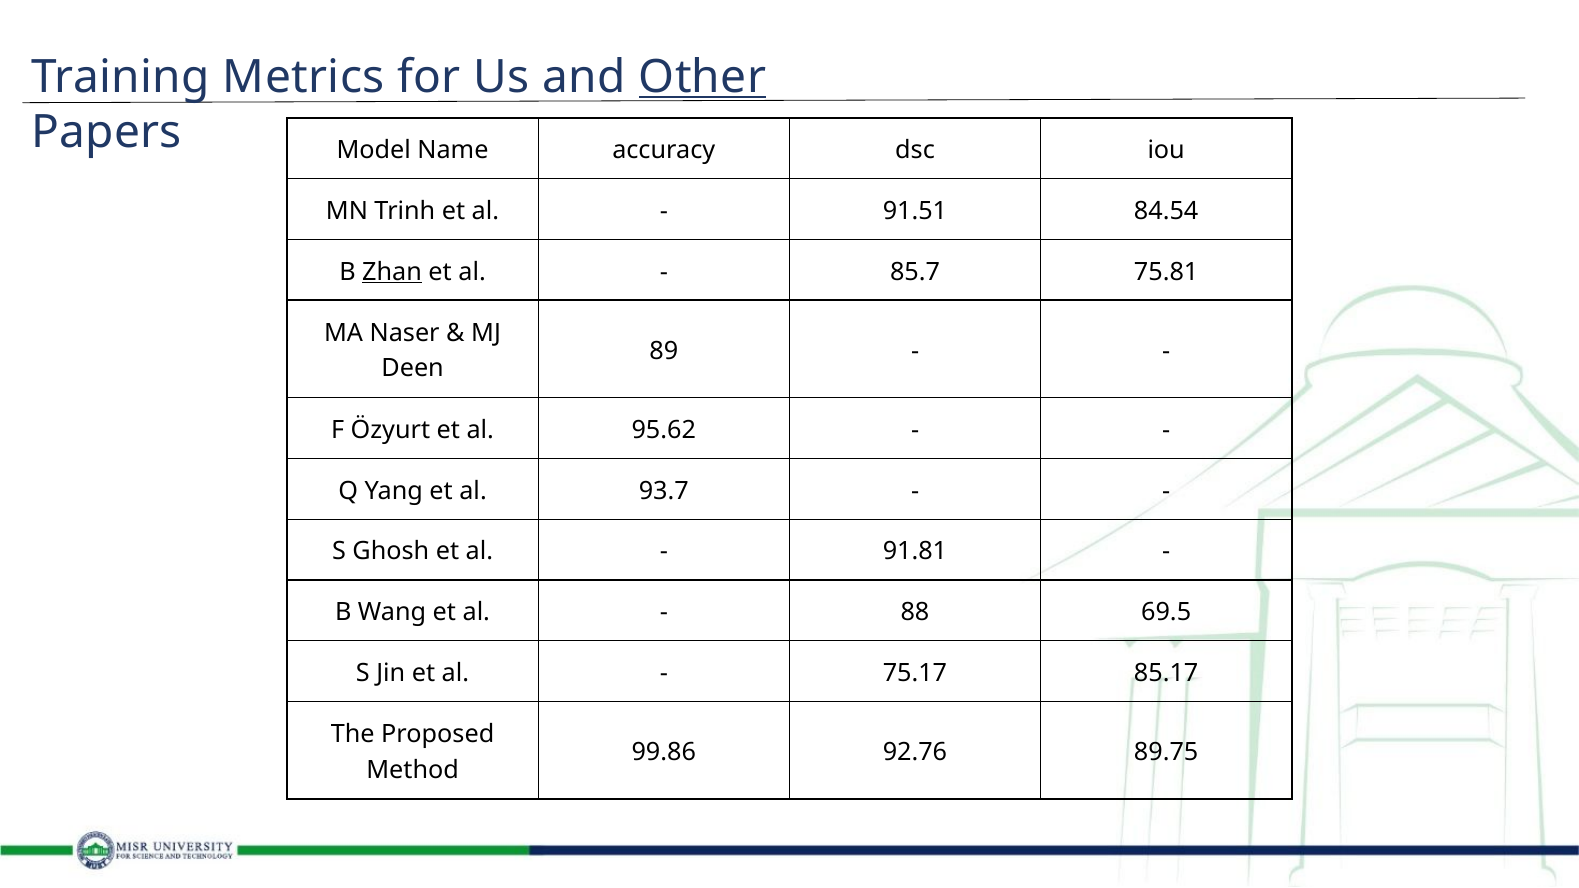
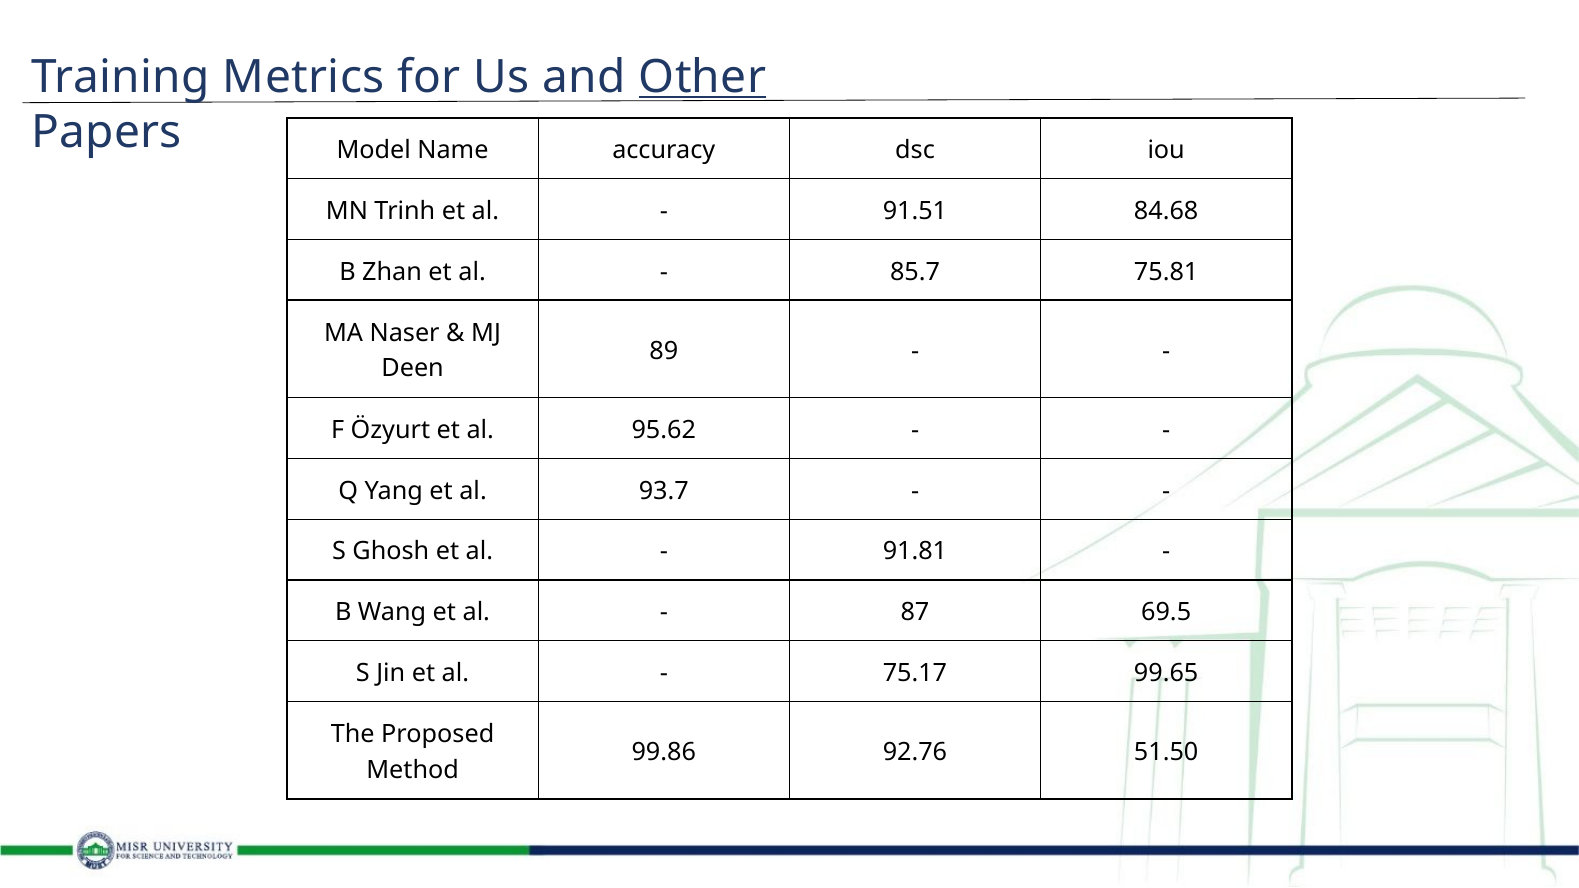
84.54: 84.54 -> 84.68 (1166, 211)
Zhan underline: present -> none (392, 272)
88: 88 -> 87 (915, 612)
85.17: 85.17 -> 99.65 (1166, 673)
89.75: 89.75 -> 51.50 (1166, 752)
